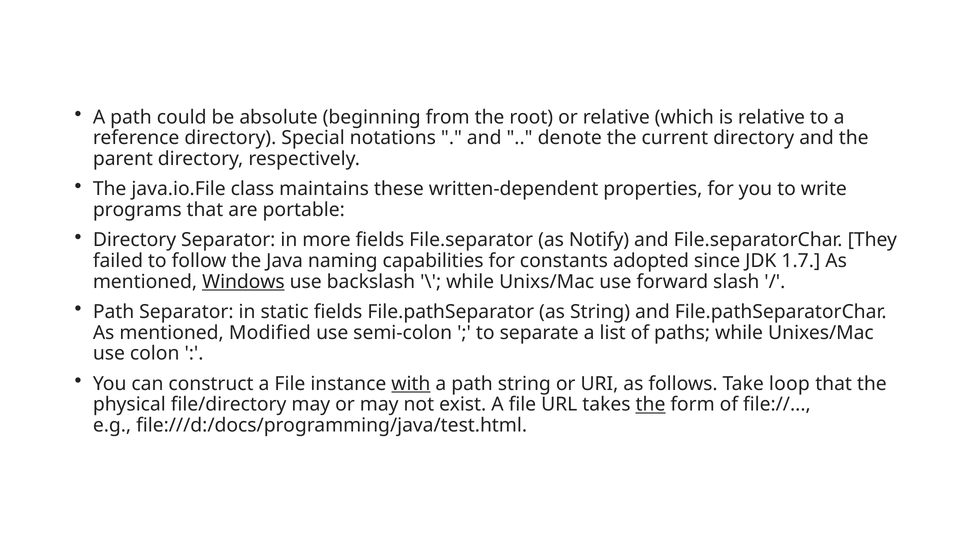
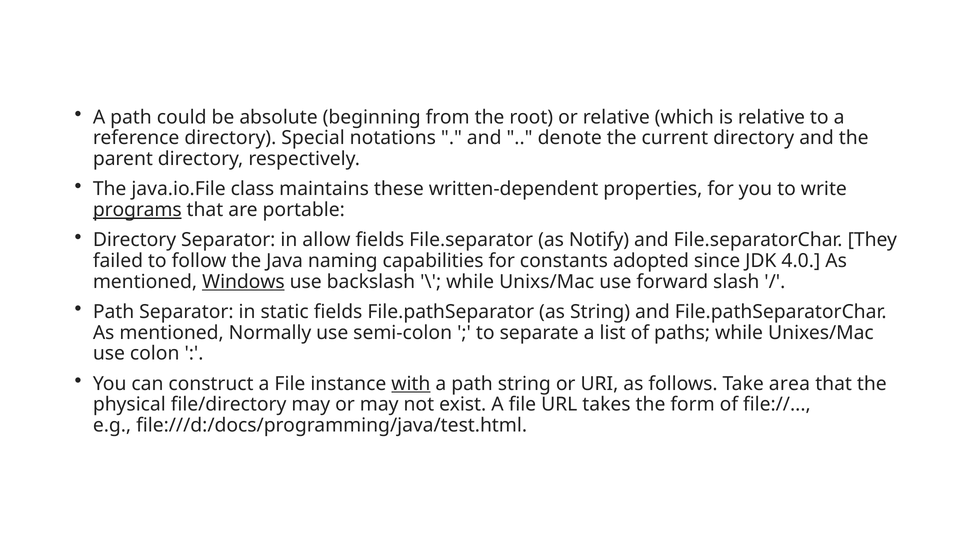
programs underline: none -> present (137, 210)
more: more -> allow (326, 240)
1.7: 1.7 -> 4.0 (801, 261)
Modified: Modified -> Normally (270, 333)
loop: loop -> area (789, 384)
the underline: present -> none (651, 405)
